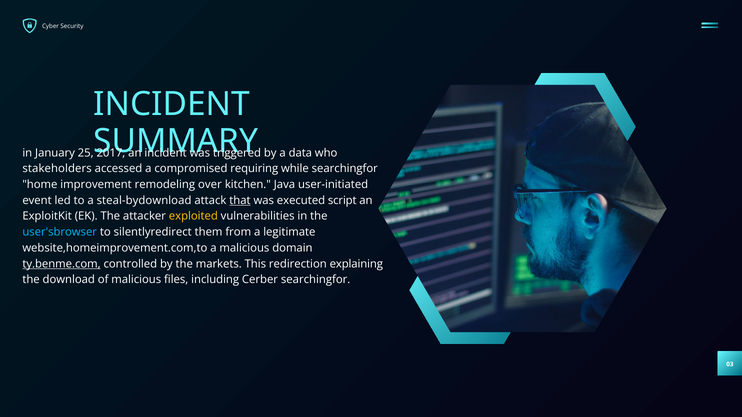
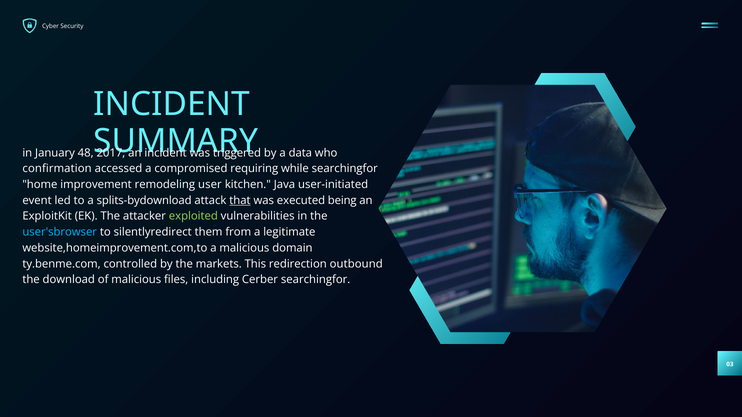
25: 25 -> 48 (86, 153)
stakeholders: stakeholders -> confirmation (57, 169)
over: over -> user (210, 185)
steal-bydownload: steal-bydownload -> splits-bydownload (144, 201)
script: script -> being (342, 201)
exploited colour: yellow -> light green (193, 216)
ty.benme.com underline: present -> none (62, 264)
explaining: explaining -> outbound (356, 264)
